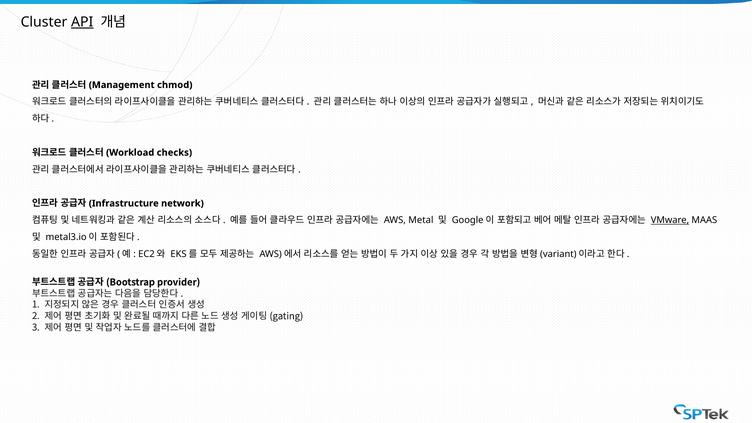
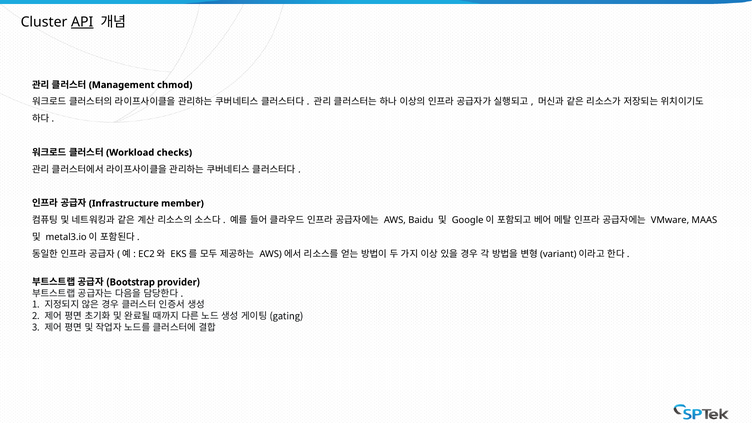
network: network -> member (182, 203)
Metal: Metal -> Baidu (421, 220)
VMware underline: present -> none (670, 220)
